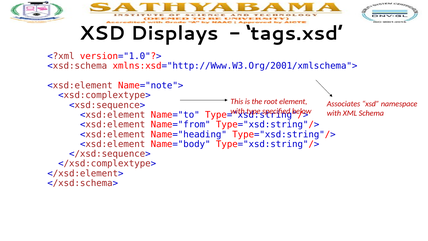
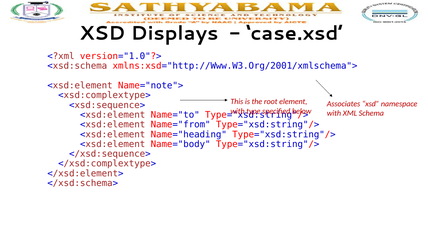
tags.xsd: tags.xsd -> case.xsd (294, 33)
